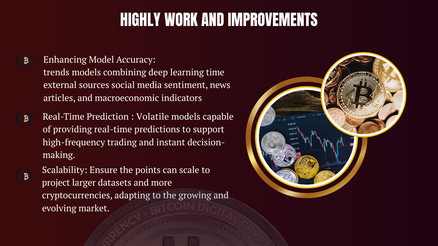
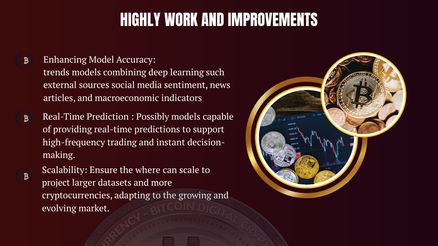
time: time -> such (215, 73)
Volatile: Volatile -> Possibly (153, 117)
points: points -> where (148, 170)
